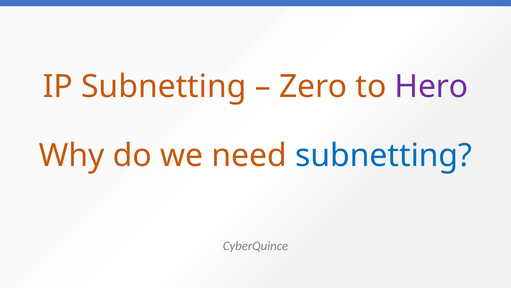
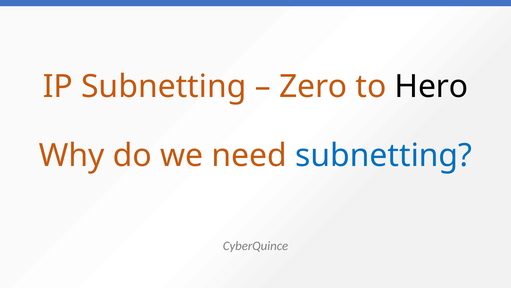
Hero colour: purple -> black (431, 86)
